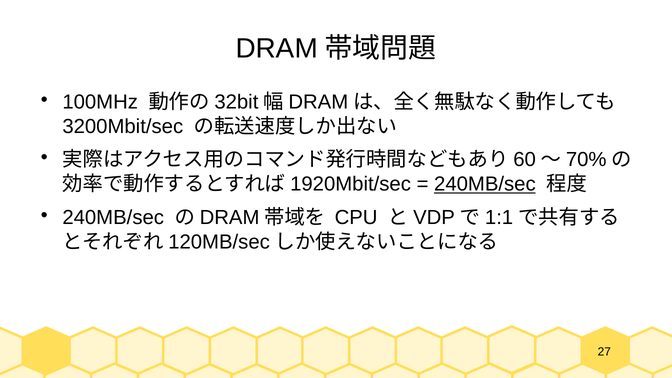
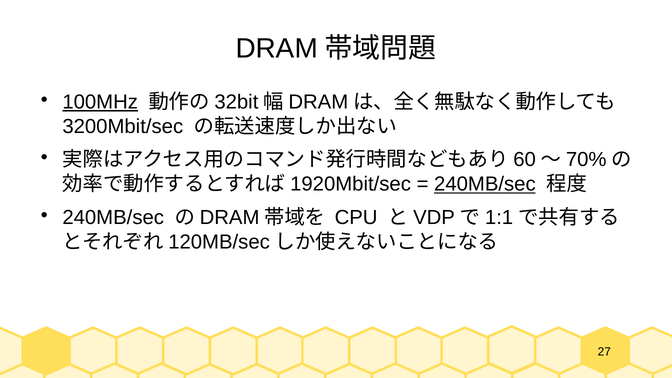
100MHz underline: none -> present (100, 102)
